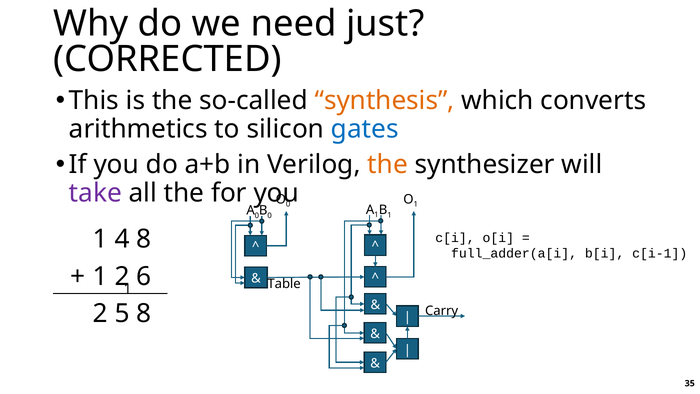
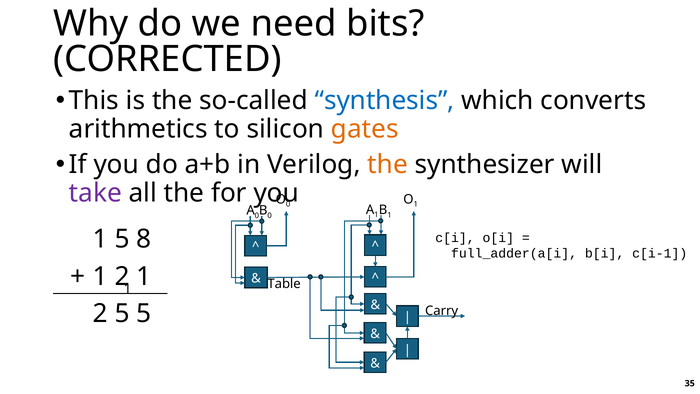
just: just -> bits (385, 24)
synthesis colour: orange -> blue (385, 101)
gates colour: blue -> orange (365, 129)
1 4: 4 -> 5 (122, 239)
6: 6 -> 1 (144, 276)
5 8: 8 -> 5 (144, 313)
